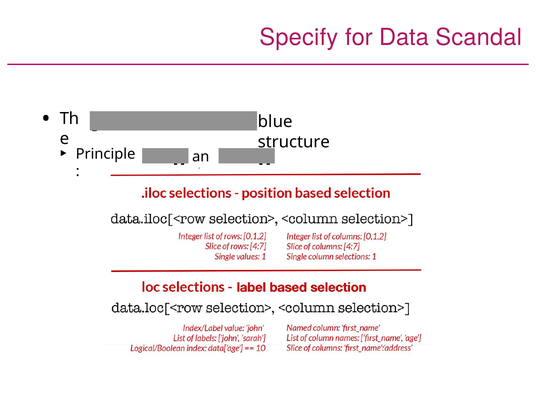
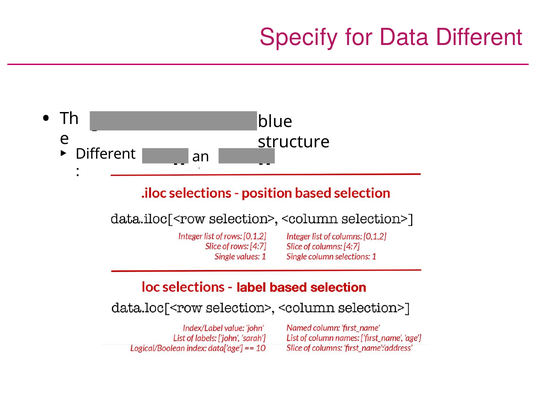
Data Scandal: Scandal -> Different (479, 38)
Principle: Principle -> Different (106, 154)
